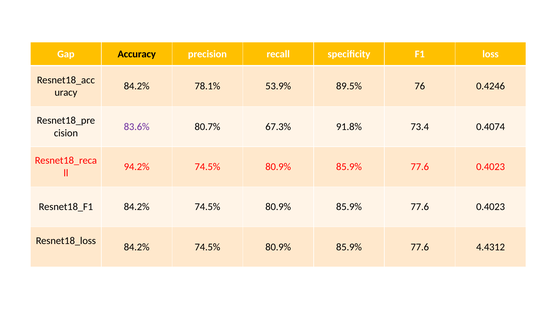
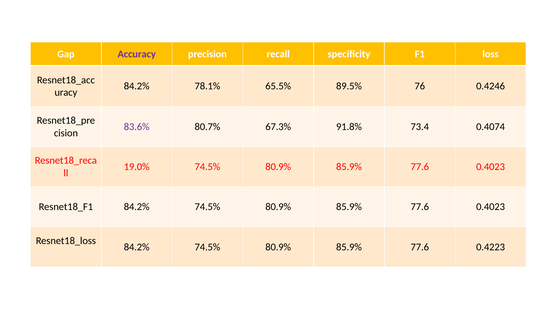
Accuracy colour: black -> purple (137, 54)
53.9%: 53.9% -> 65.5% (278, 86)
94.2%: 94.2% -> 19.0% (137, 167)
4.4312: 4.4312 -> 0.4223 (491, 247)
